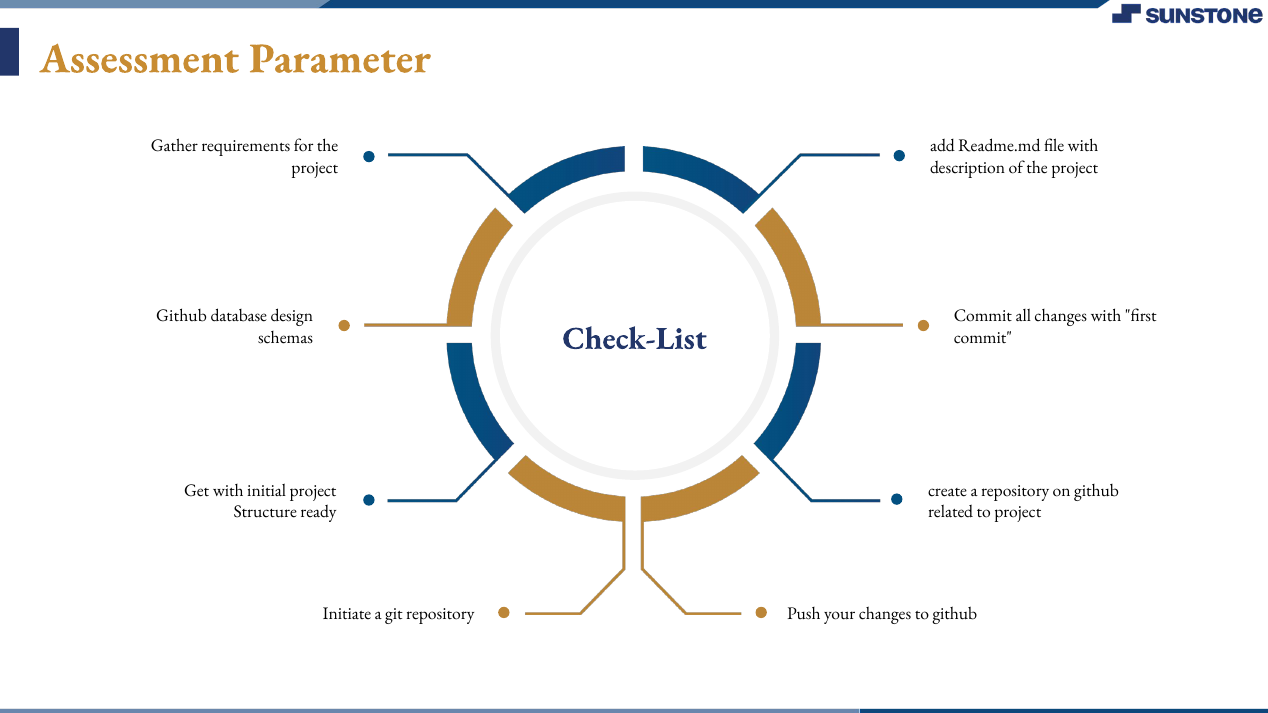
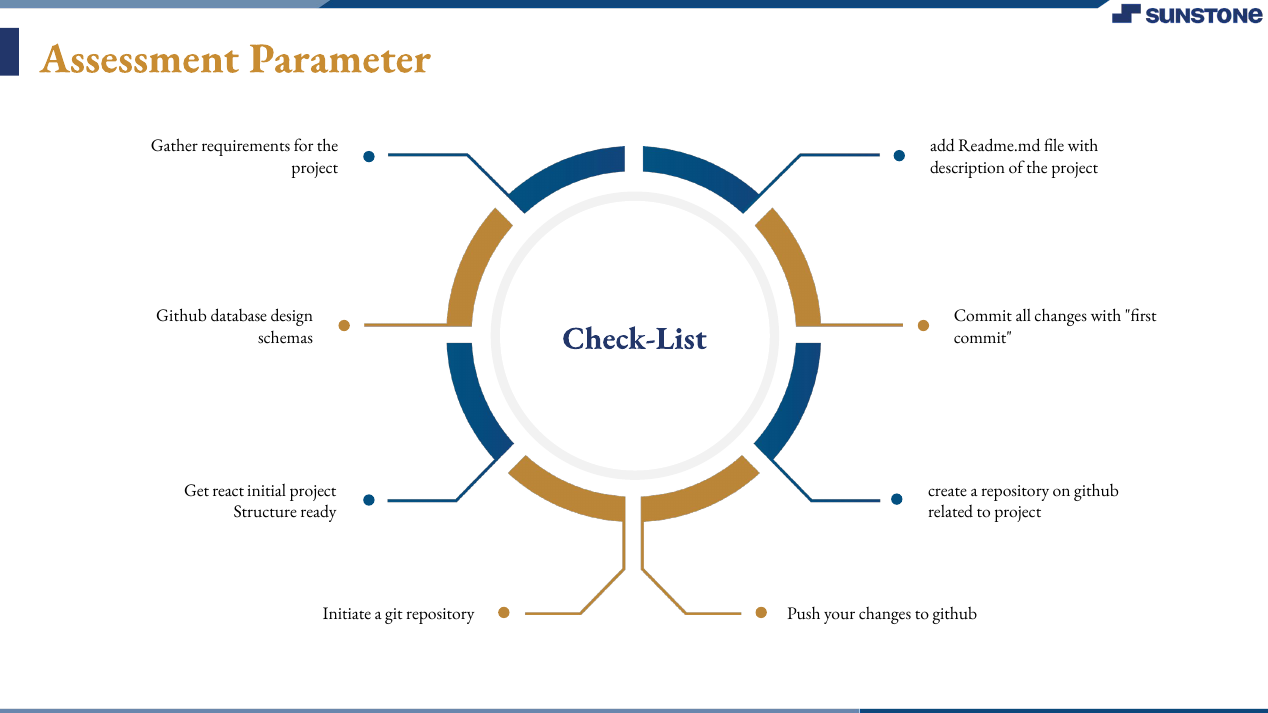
Get with: with -> react (228, 491)
